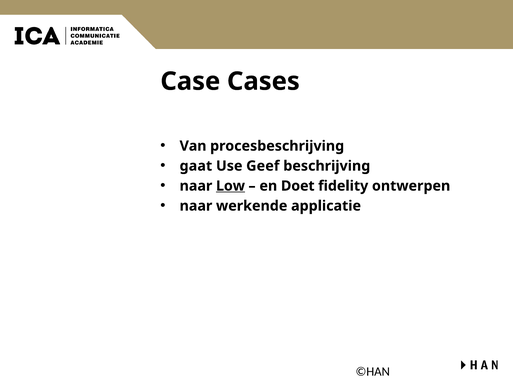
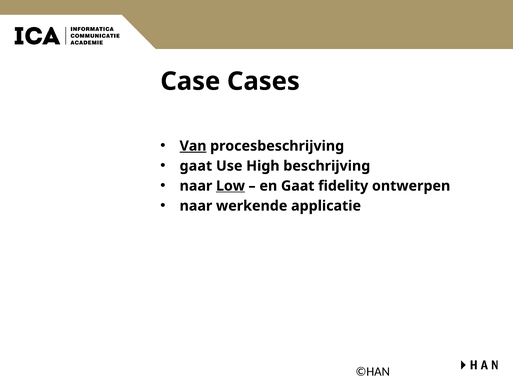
Van underline: none -> present (193, 146)
Geef: Geef -> High (263, 166)
en Doet: Doet -> Gaat (298, 186)
